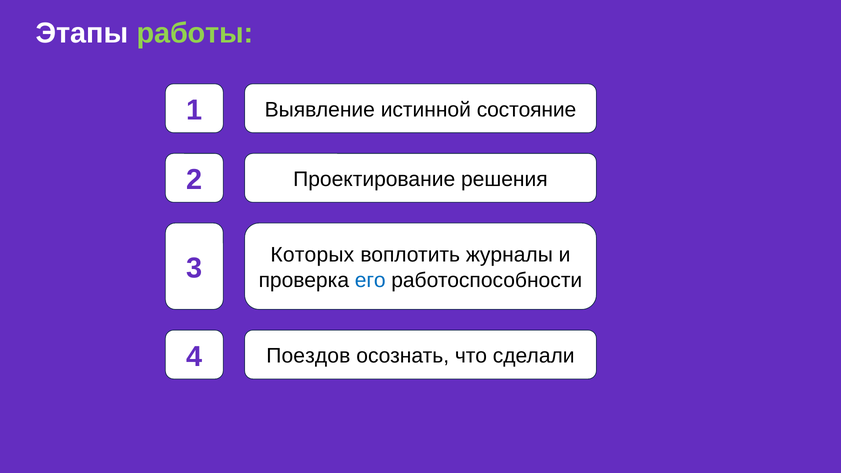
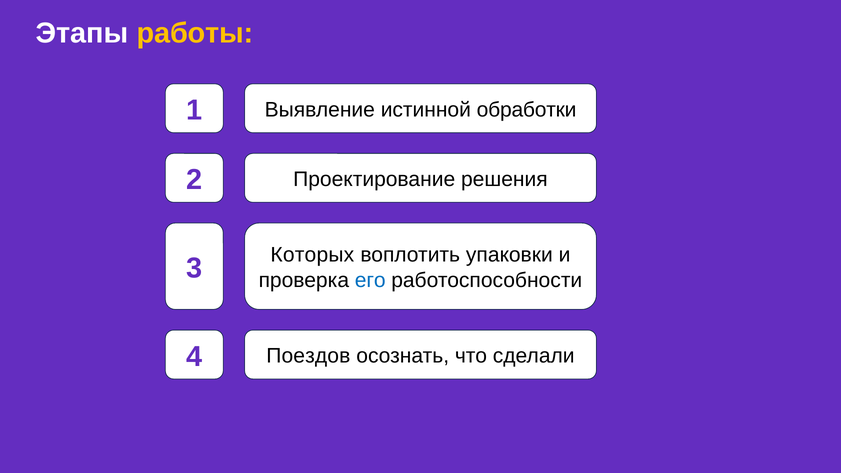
работы colour: light green -> yellow (195, 33)
состояние: состояние -> обработки (527, 110)
журналы: журналы -> упаковки (509, 255)
